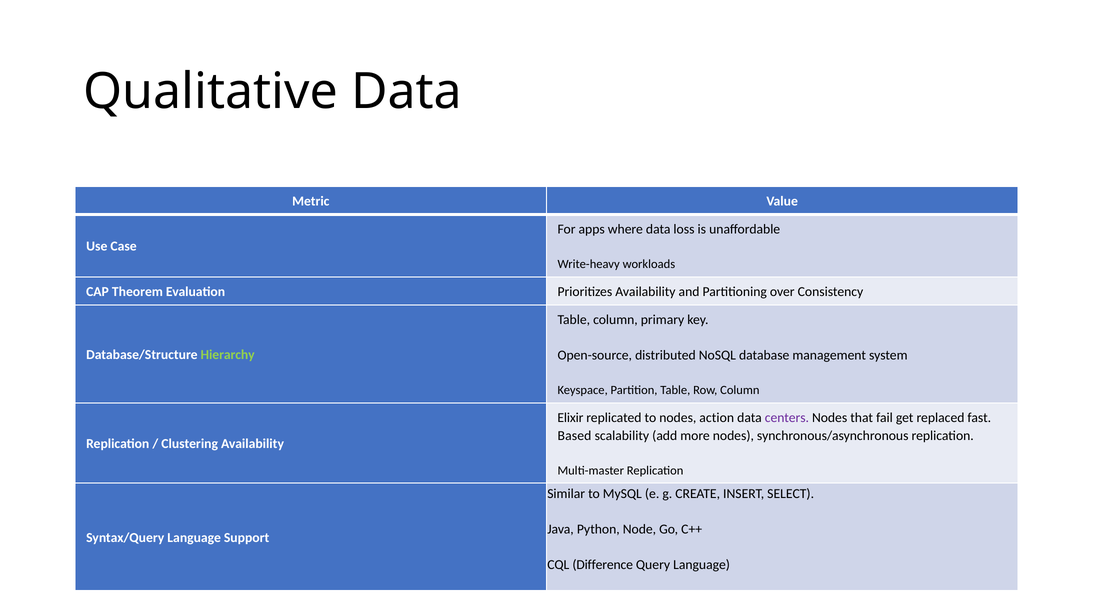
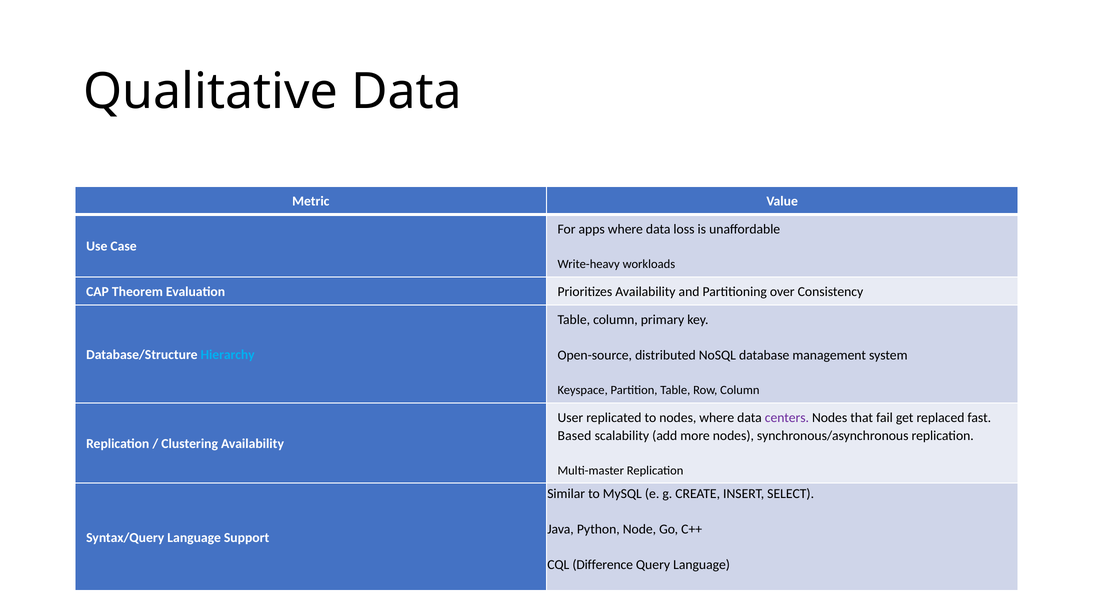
Hierarchy colour: light green -> light blue (228, 355)
Elixir: Elixir -> User (570, 418)
nodes action: action -> where (717, 418)
